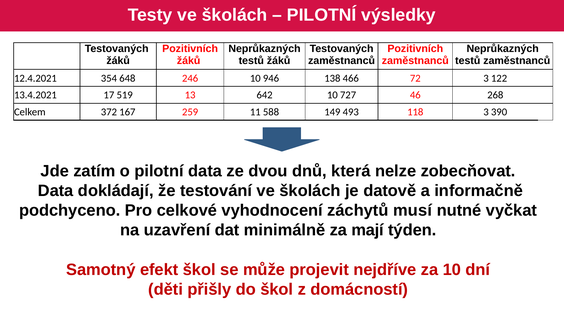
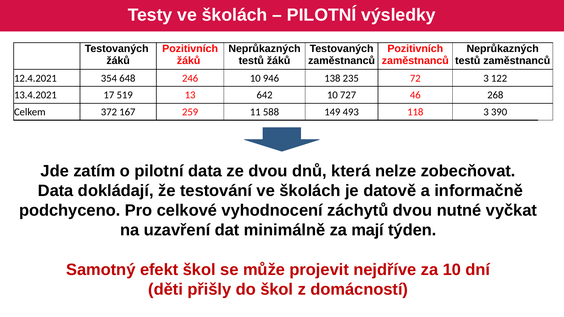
466: 466 -> 235 (351, 78)
záchytů musí: musí -> dvou (413, 211)
